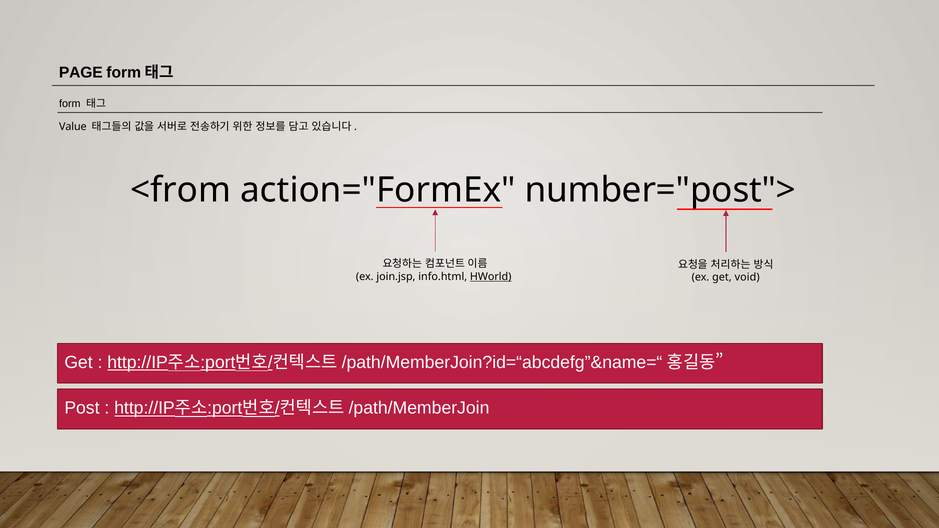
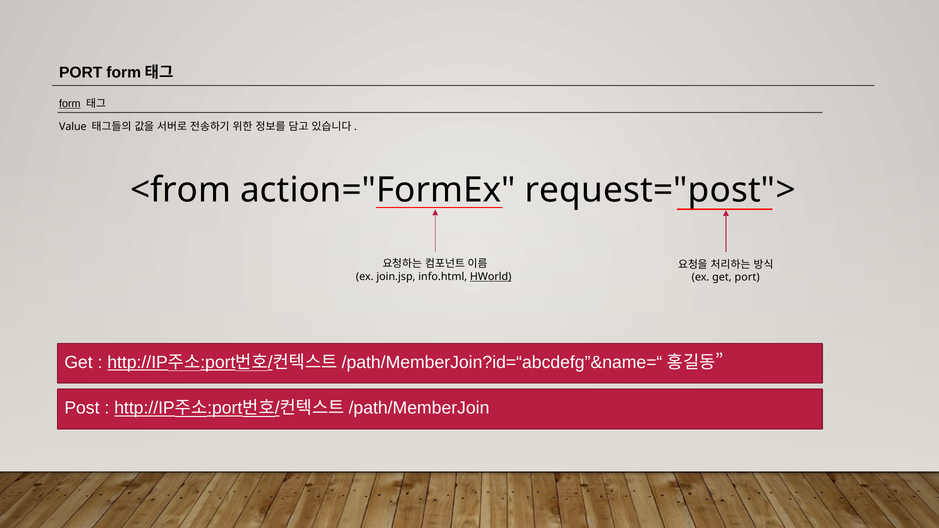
PAGE: PAGE -> PORT (81, 73)
form underline: none -> present (70, 104)
number="post">: number="post"> -> request="post"> (660, 190)
get void: void -> port (747, 278)
